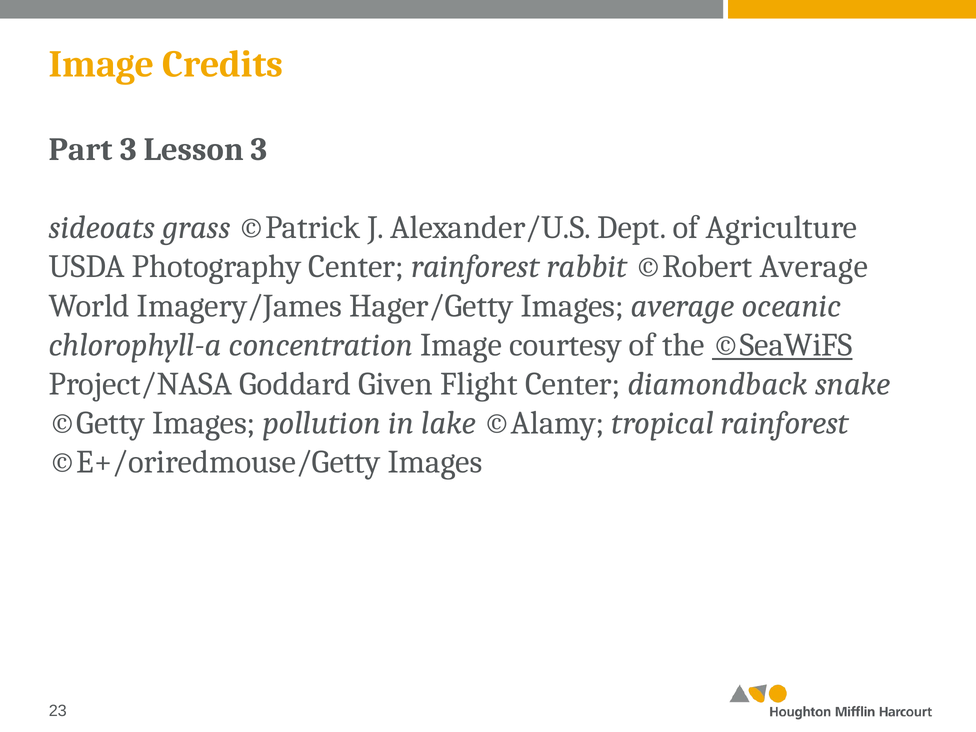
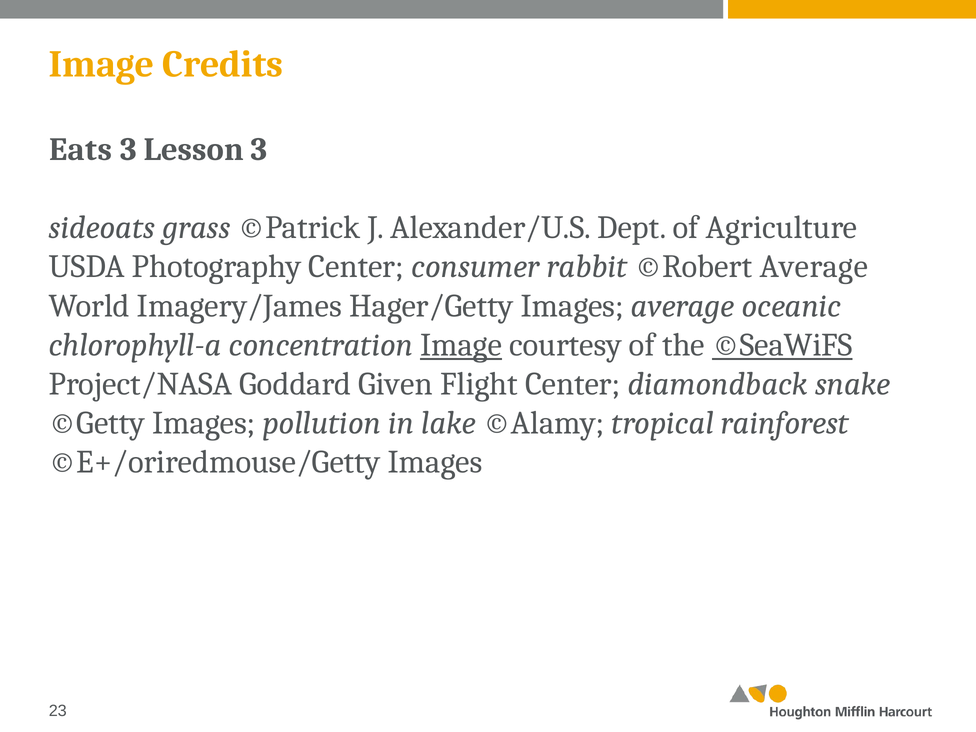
Part: Part -> Eats (81, 150)
Center rainforest: rainforest -> consumer (475, 267)
Image underline: none -> present (461, 345)
